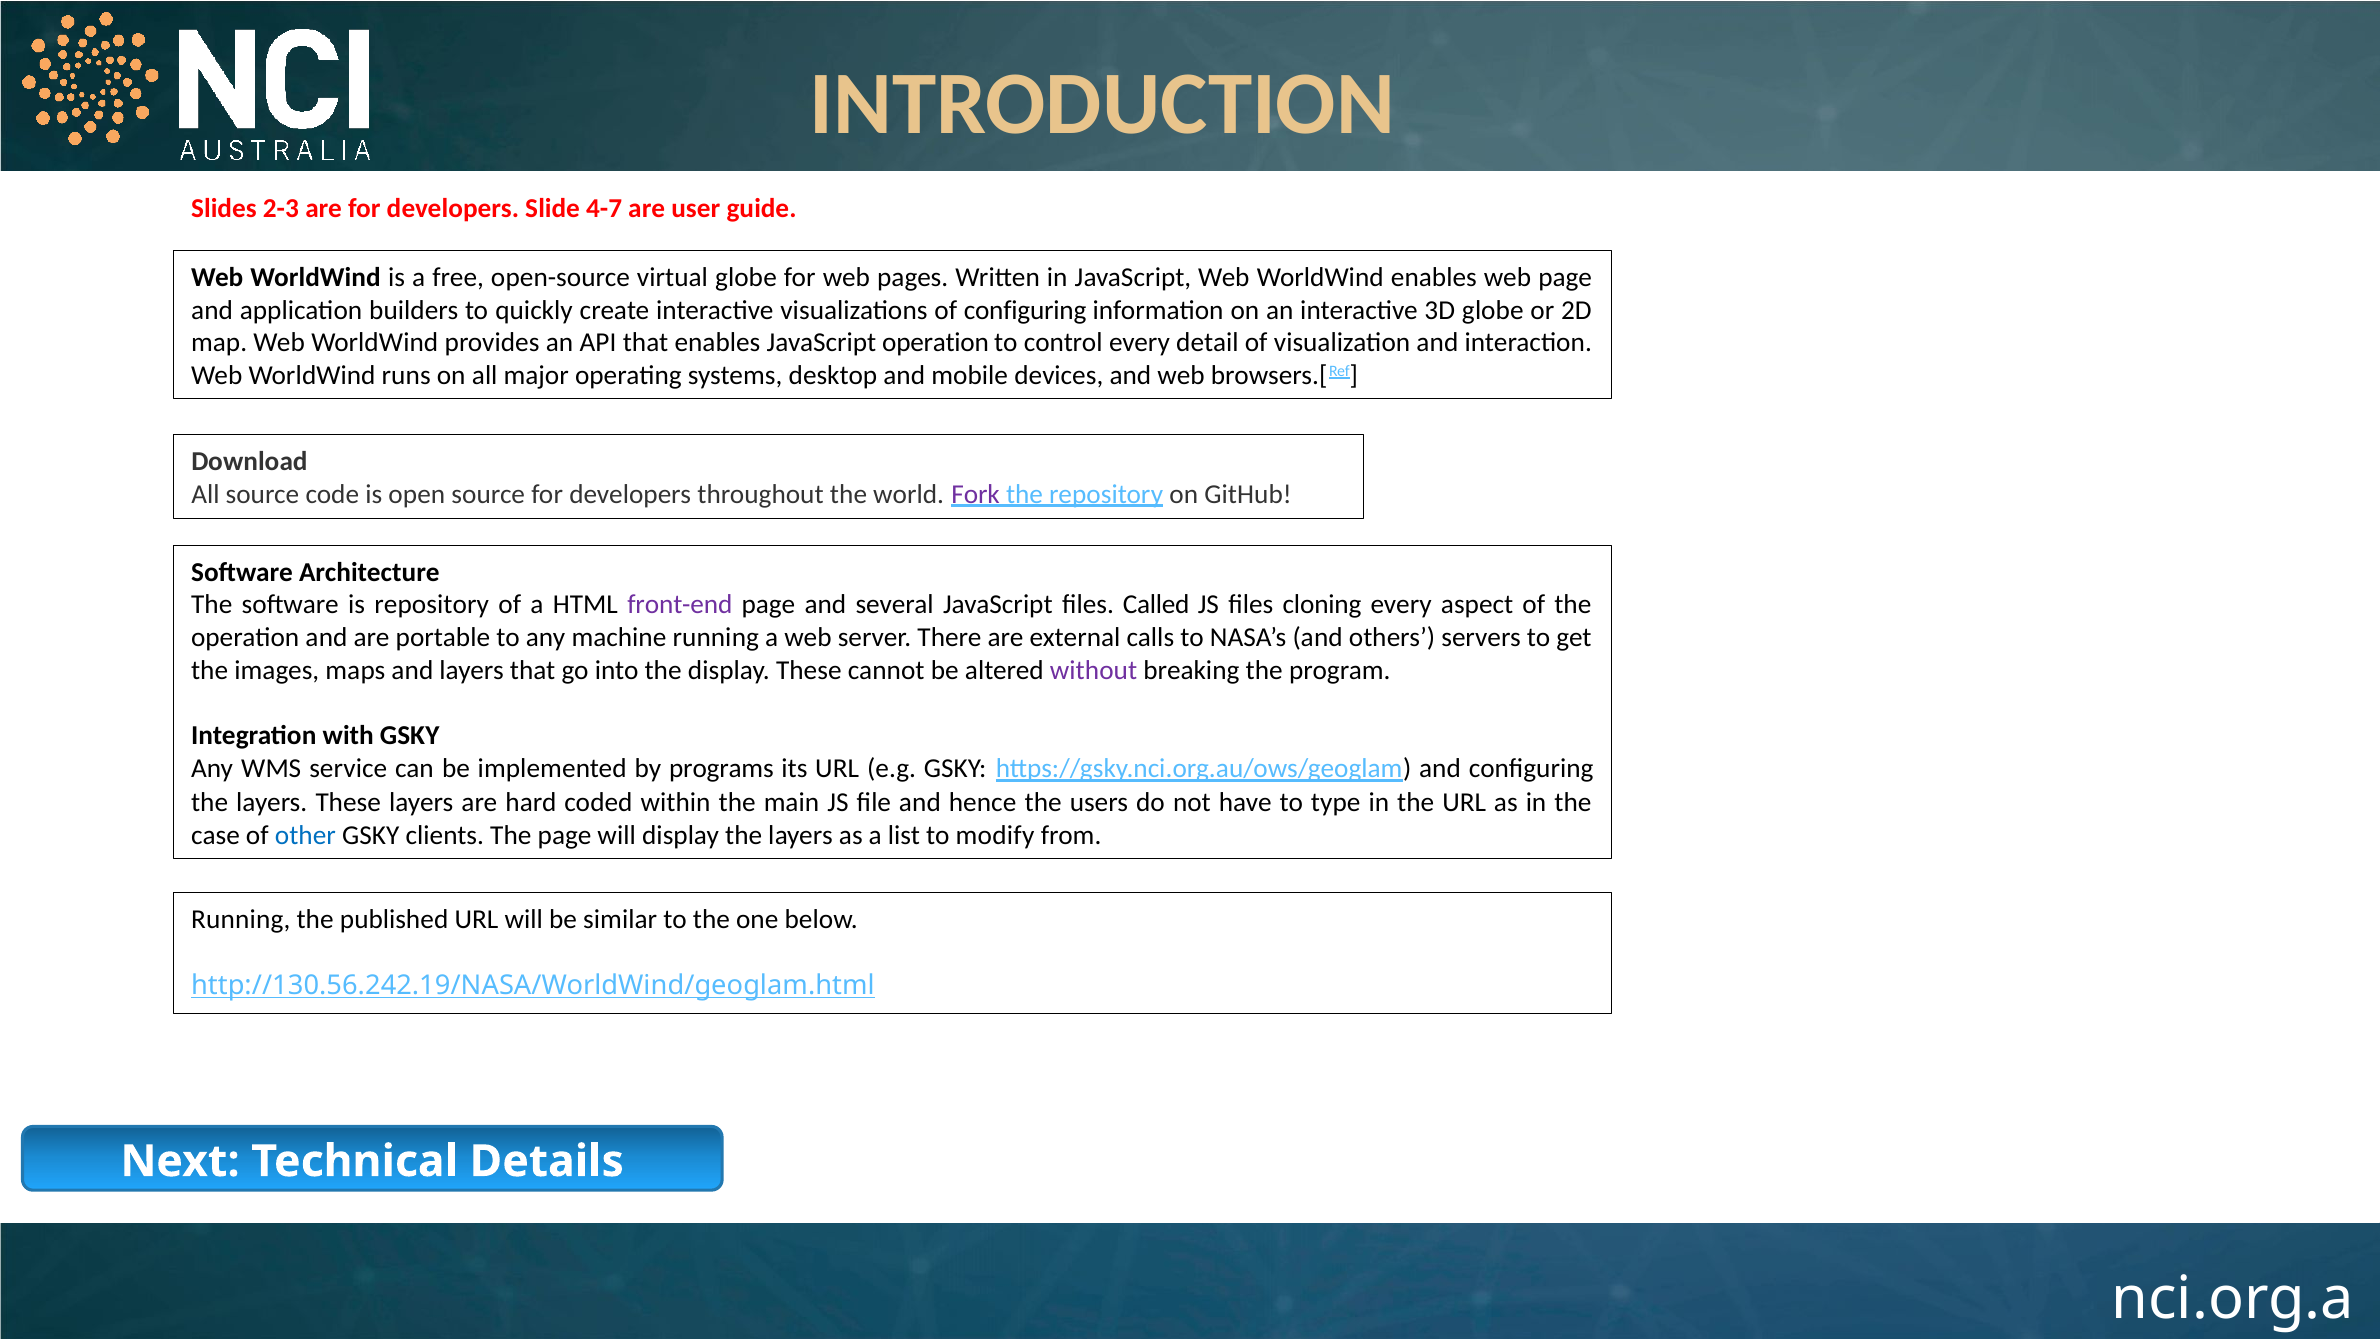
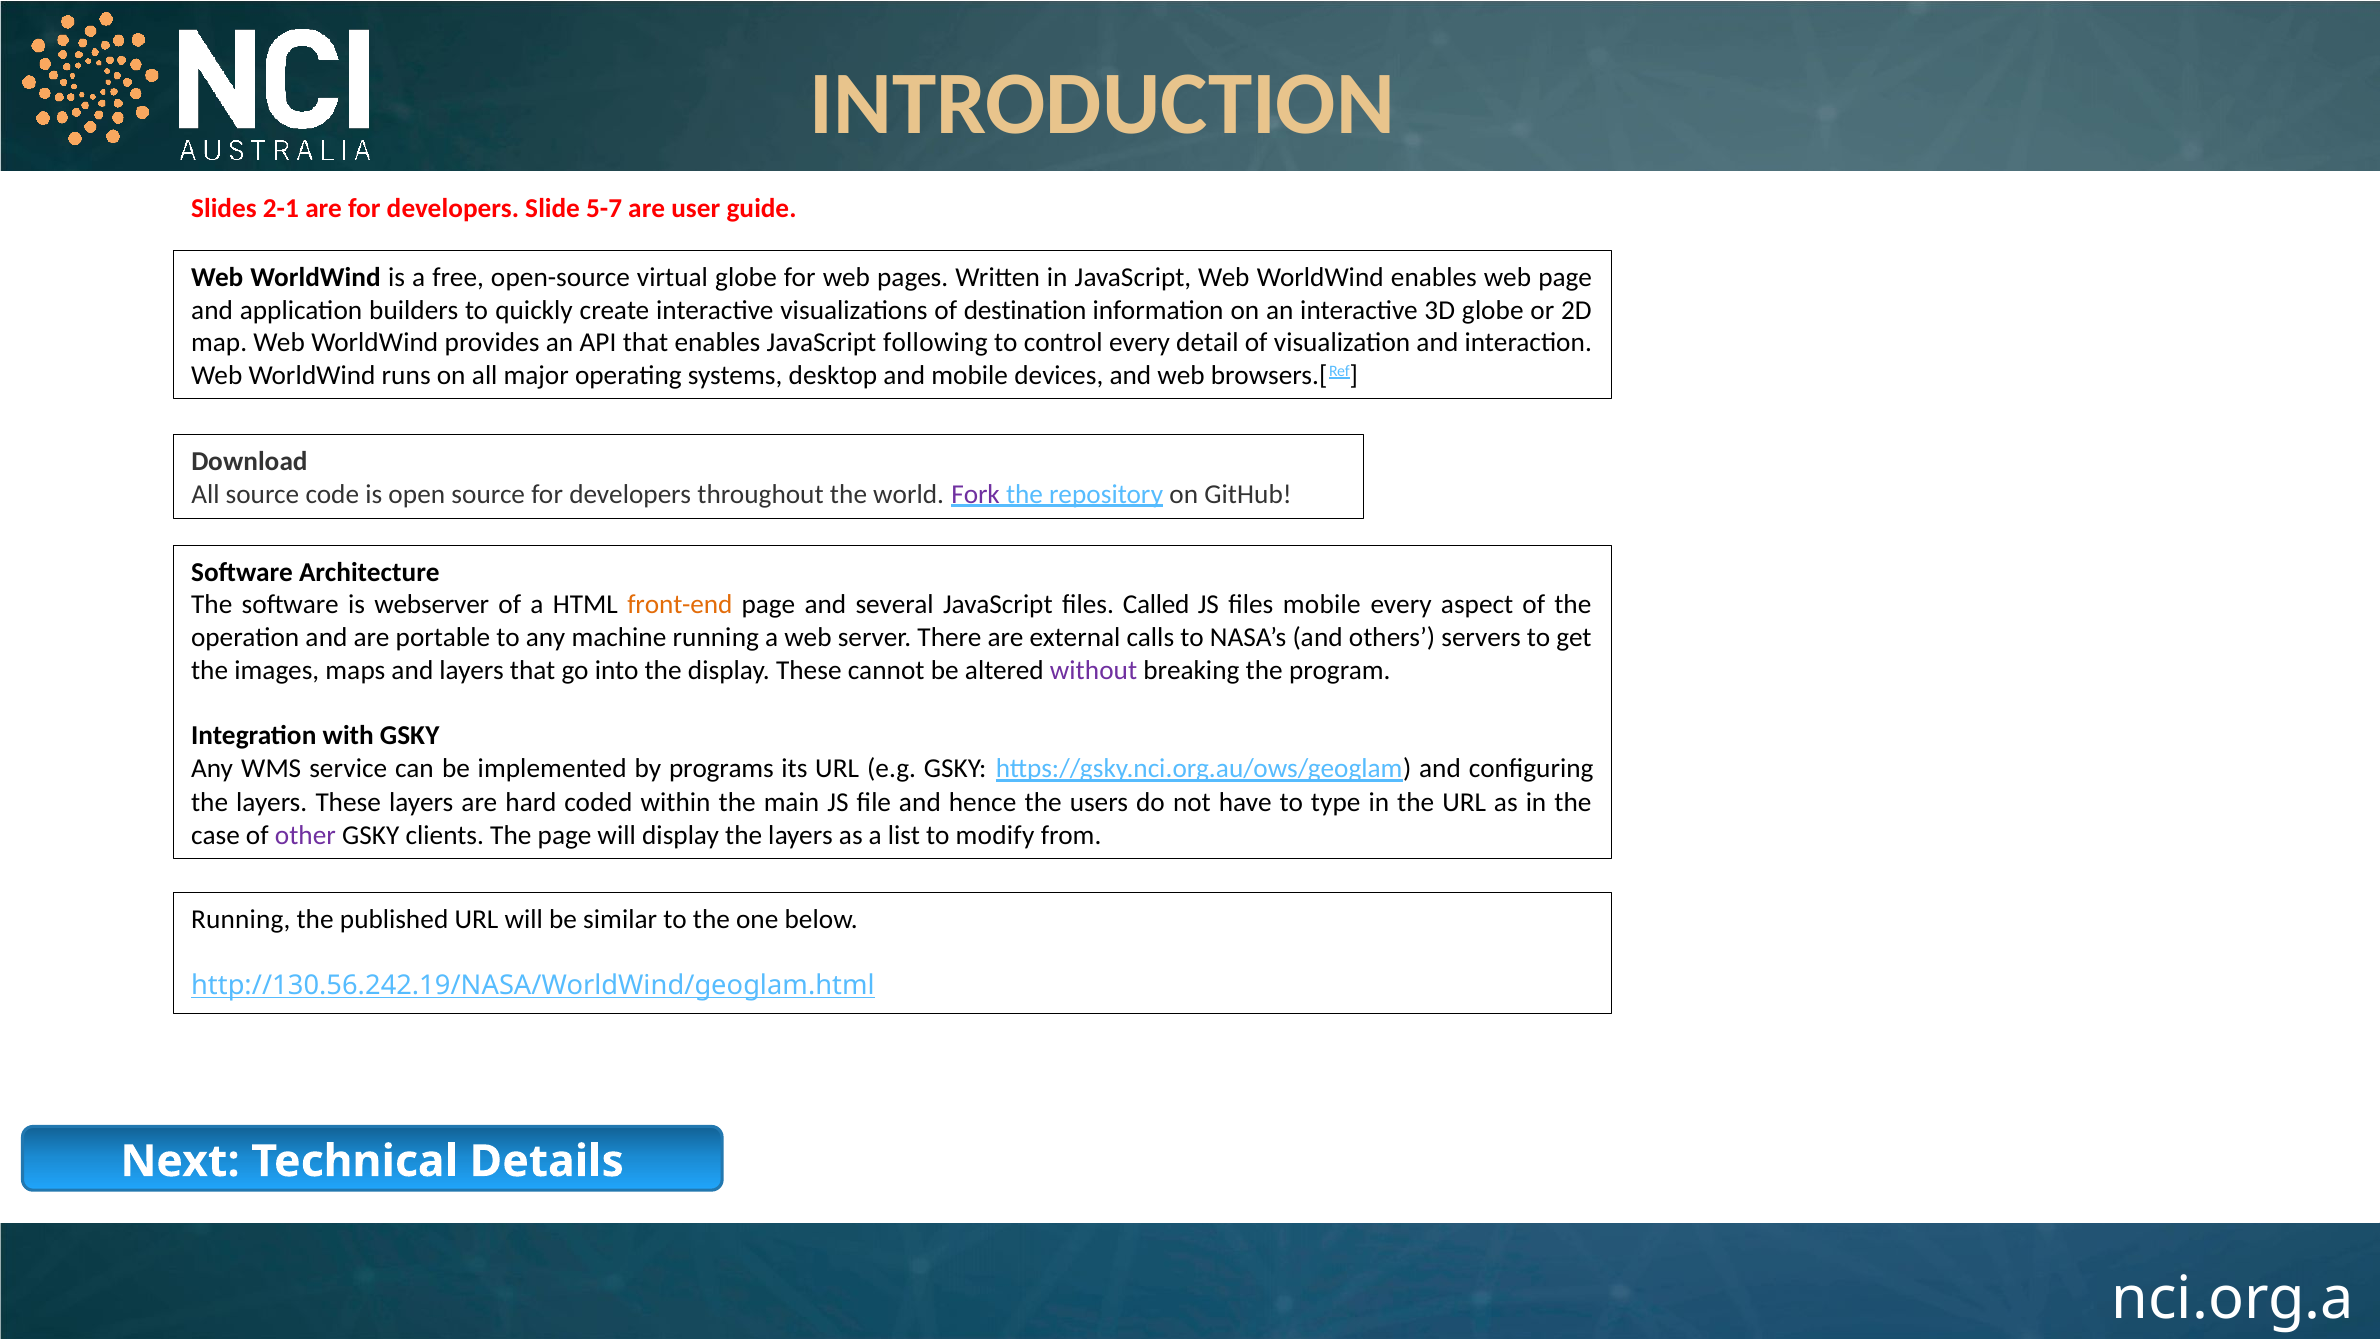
2-3: 2-3 -> 2-1 (281, 209)
4-7: 4-7 -> 5-7 (604, 209)
of configuring: configuring -> destination (1025, 310)
JavaScript operation: operation -> following (935, 343)
is repository: repository -> webserver (432, 605)
front-end colour: purple -> orange (680, 605)
files cloning: cloning -> mobile (1322, 605)
other colour: blue -> purple (305, 835)
